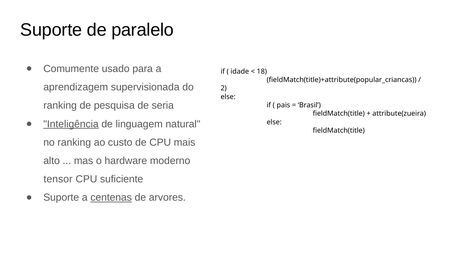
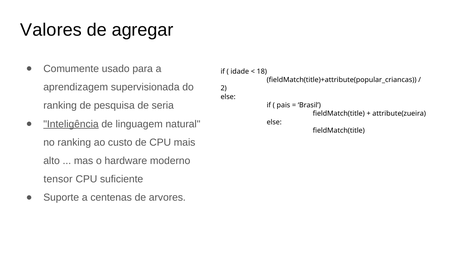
Suporte: Suporte -> Valores (51, 30)
paralelo: paralelo -> agregar (143, 30)
centenas underline: present -> none (111, 198)
